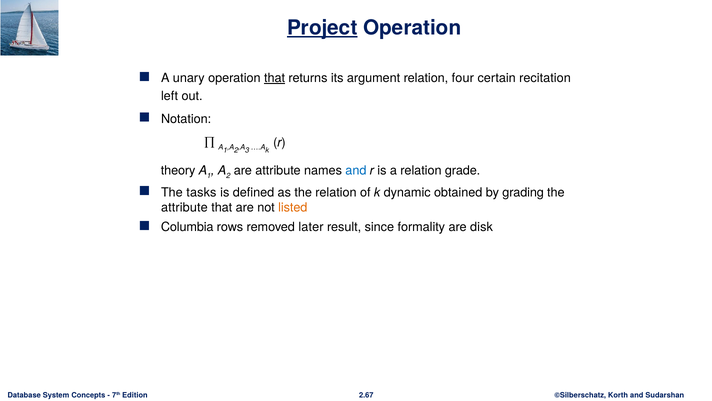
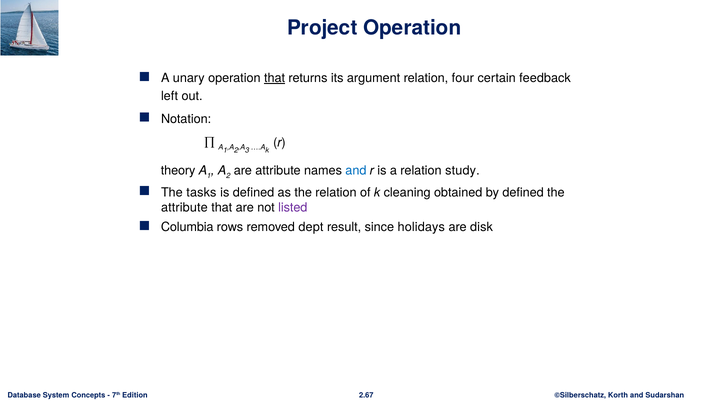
Project underline: present -> none (322, 28)
recitation: recitation -> feedback (545, 78)
grade: grade -> study (462, 171)
dynamic: dynamic -> cleaning (407, 192)
by grading: grading -> defined (523, 192)
listed colour: orange -> purple (293, 207)
later: later -> dept (311, 227)
formality: formality -> holidays (421, 227)
